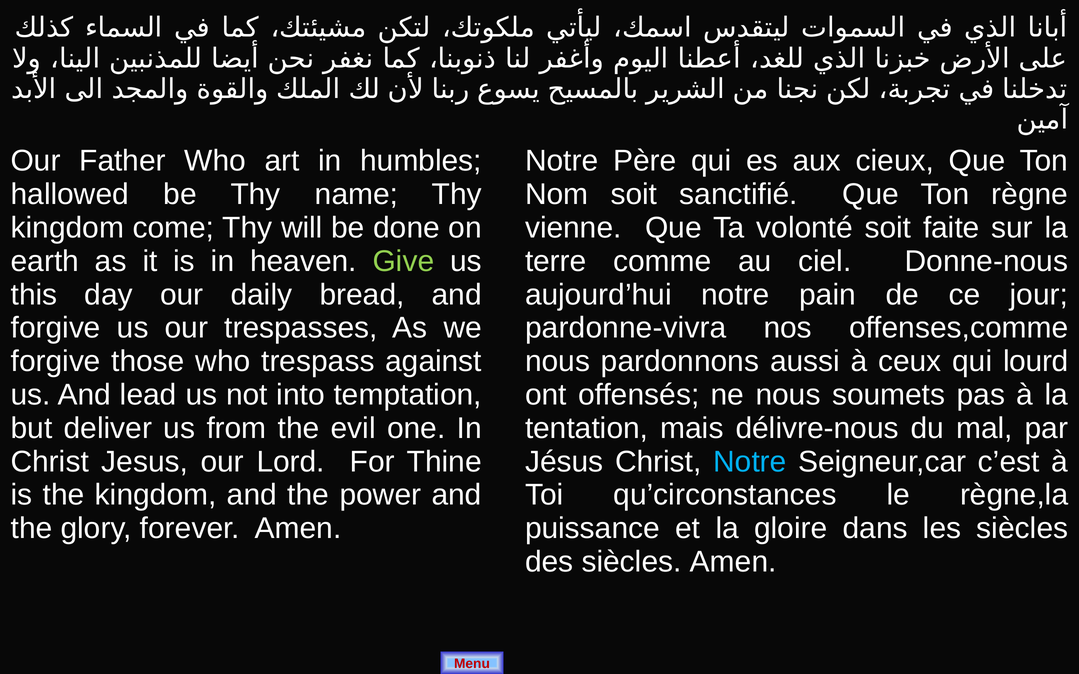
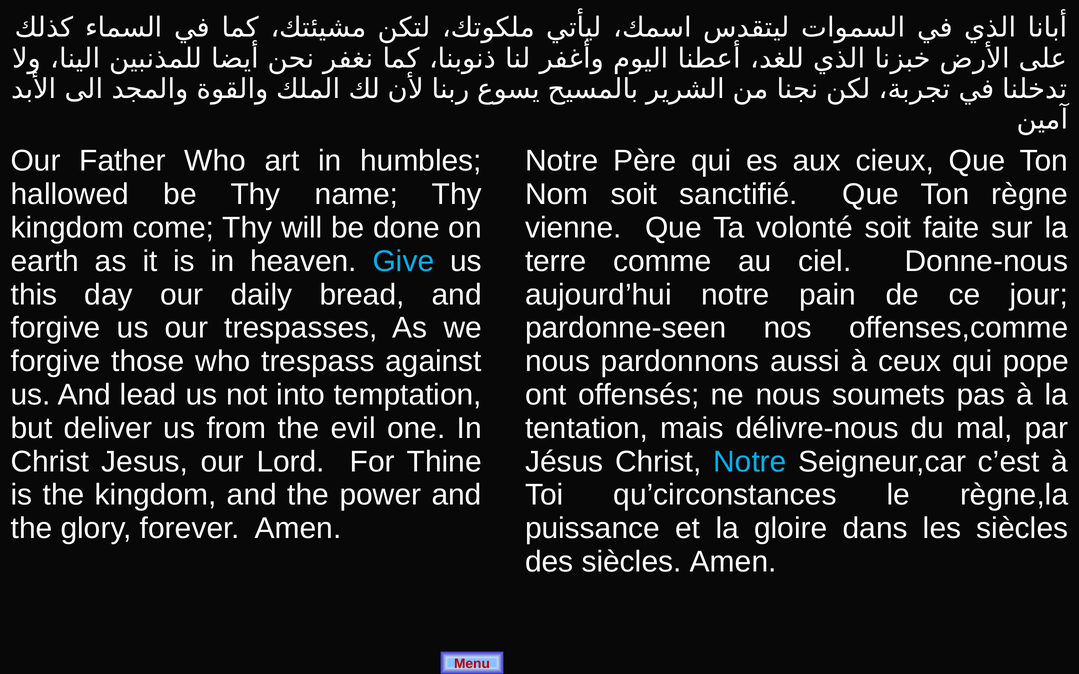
Give colour: light green -> light blue (403, 261)
pardonne-vivra: pardonne-vivra -> pardonne-seen (626, 328)
lourd: lourd -> pope (1036, 362)
